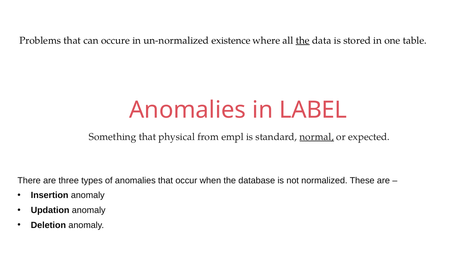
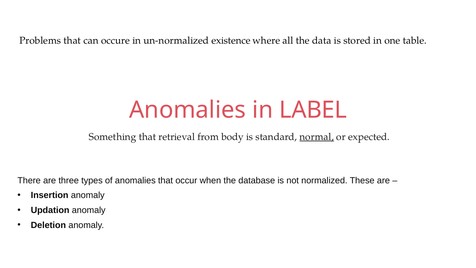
the underline: present -> none (303, 40)
physical: physical -> retrieval (177, 137)
empl: empl -> body (233, 137)
